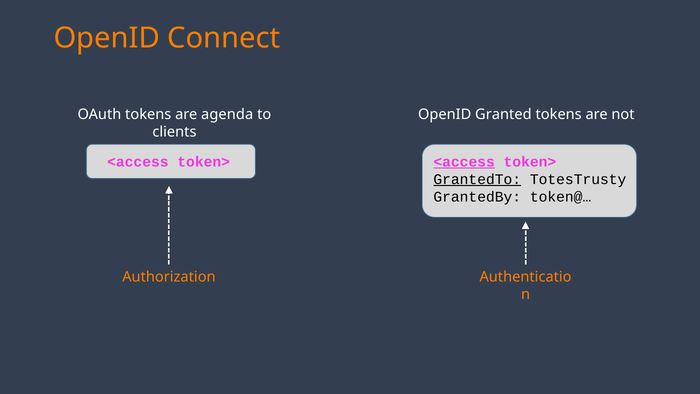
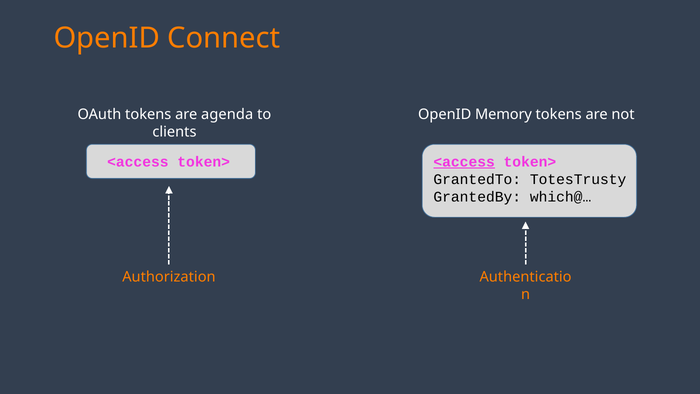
Granted: Granted -> Memory (503, 115)
GrantedTo underline: present -> none (477, 179)
token@…: token@… -> which@… (561, 197)
